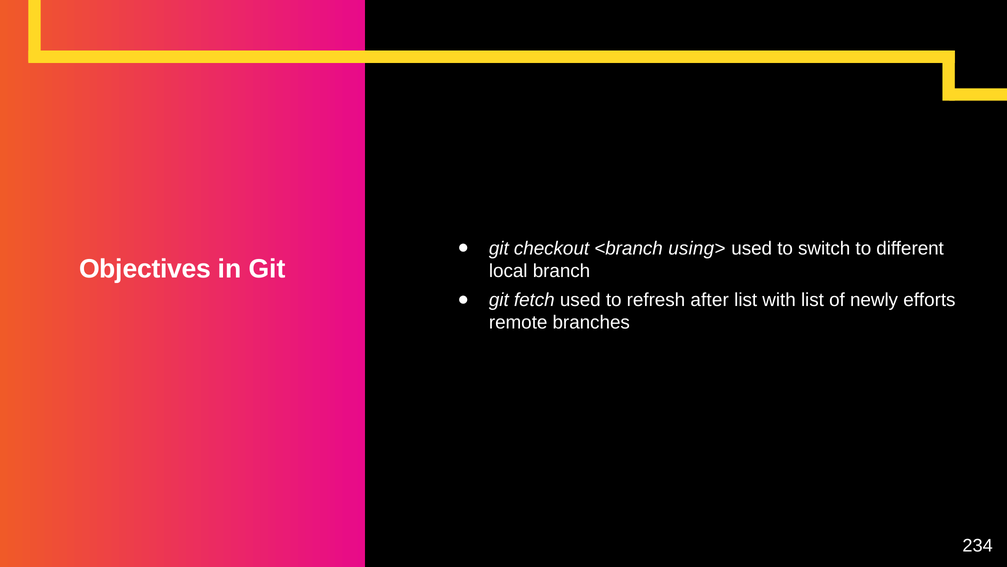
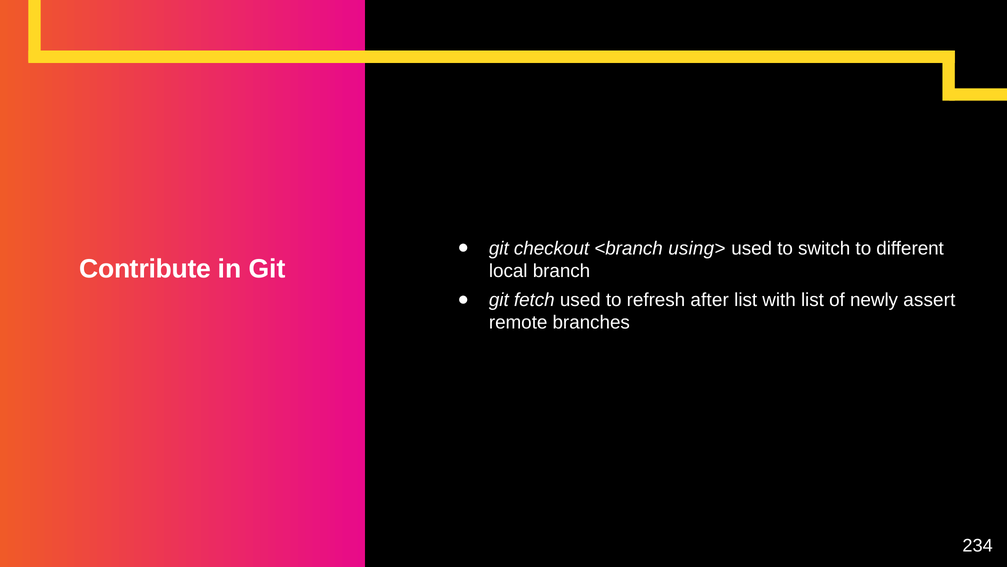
Objectives: Objectives -> Contribute (145, 269)
efforts: efforts -> assert (929, 300)
